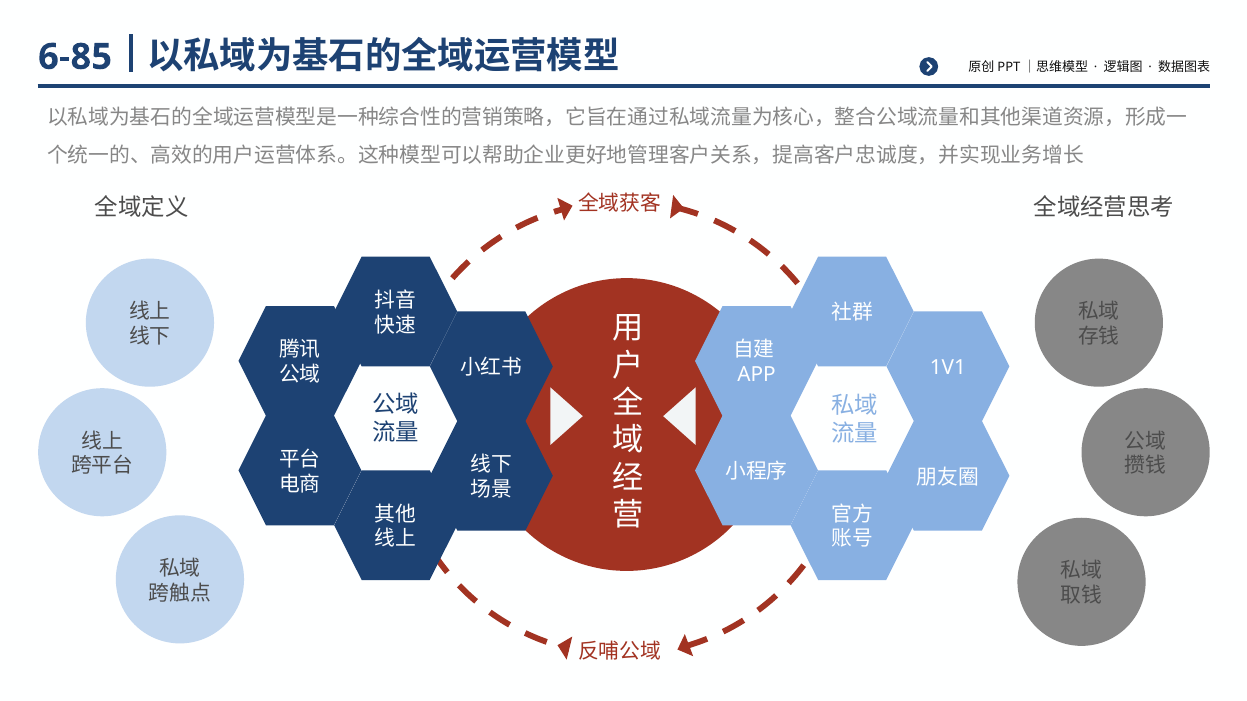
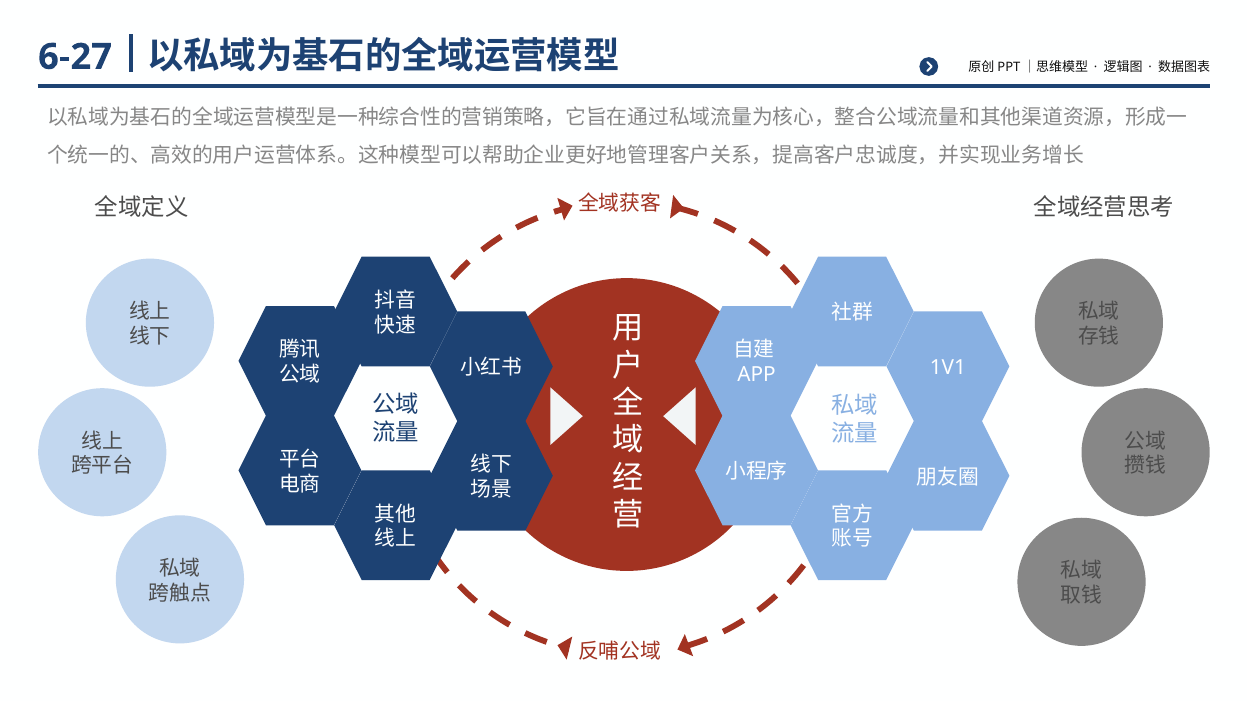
6-85: 6-85 -> 6-27 (75, 57)
